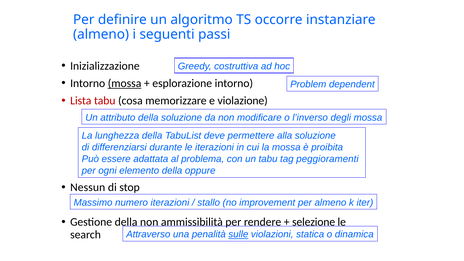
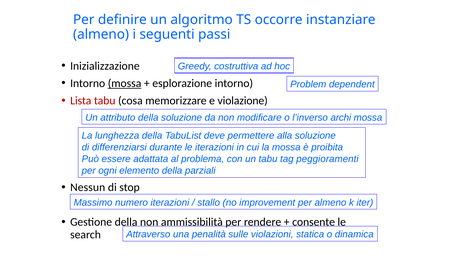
degli: degli -> archi (341, 117)
oppure: oppure -> parziali (200, 171)
selezione: selezione -> consente (314, 222)
sulle underline: present -> none (238, 234)
